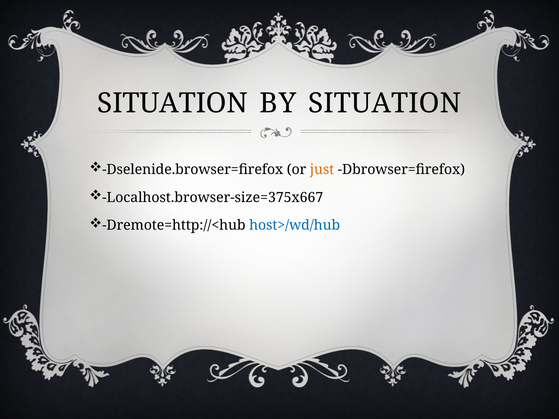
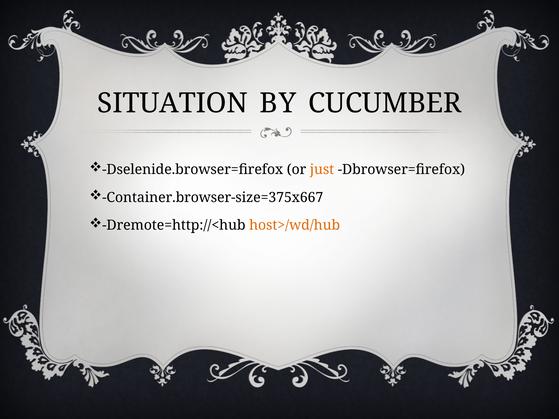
BY SITUATION: SITUATION -> CUCUMBER (385, 103)
Localhost.browser-size=375x667: Localhost.browser-size=375x667 -> Container.browser-size=375x667 (213, 198)
host>/wd/hub colour: blue -> orange (295, 226)
